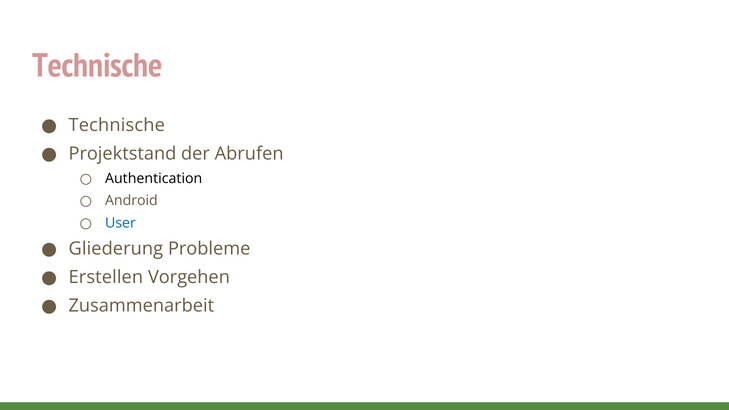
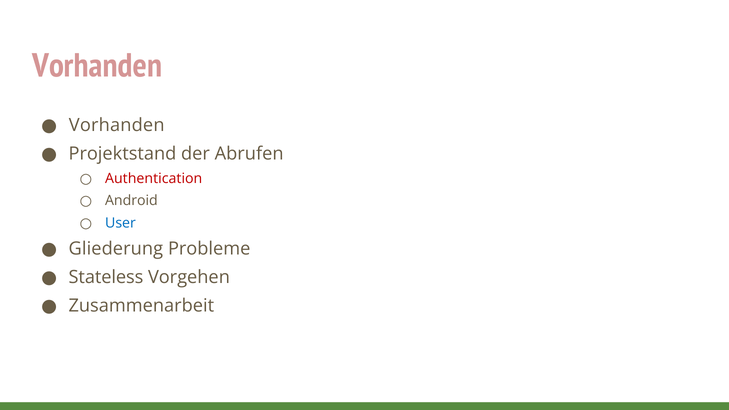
Technische: Technische -> Vorhanden (97, 66)
Technische: Technische -> Vorhanden (117, 125)
Authentication colour: black -> red (154, 179)
Erstellen: Erstellen -> Stateless (106, 277)
